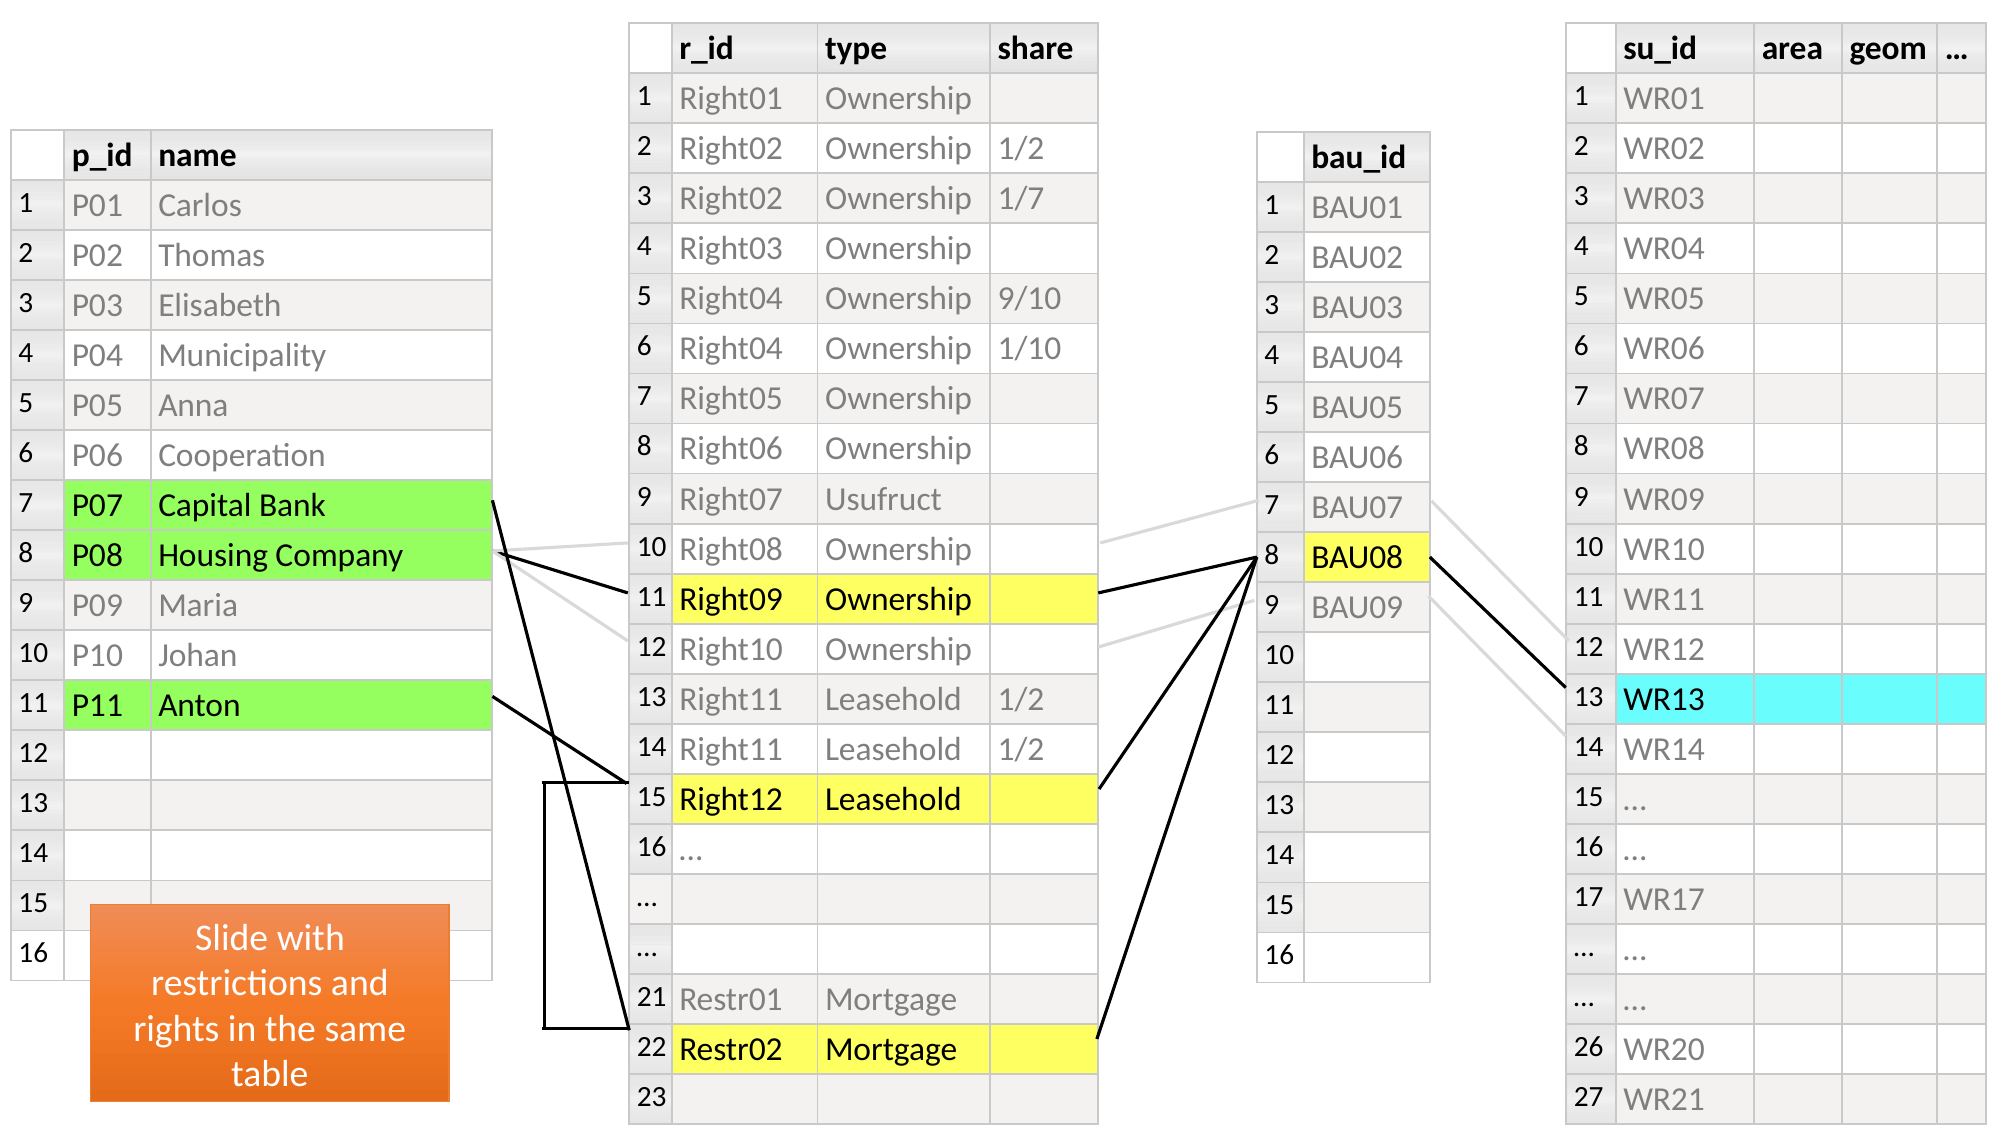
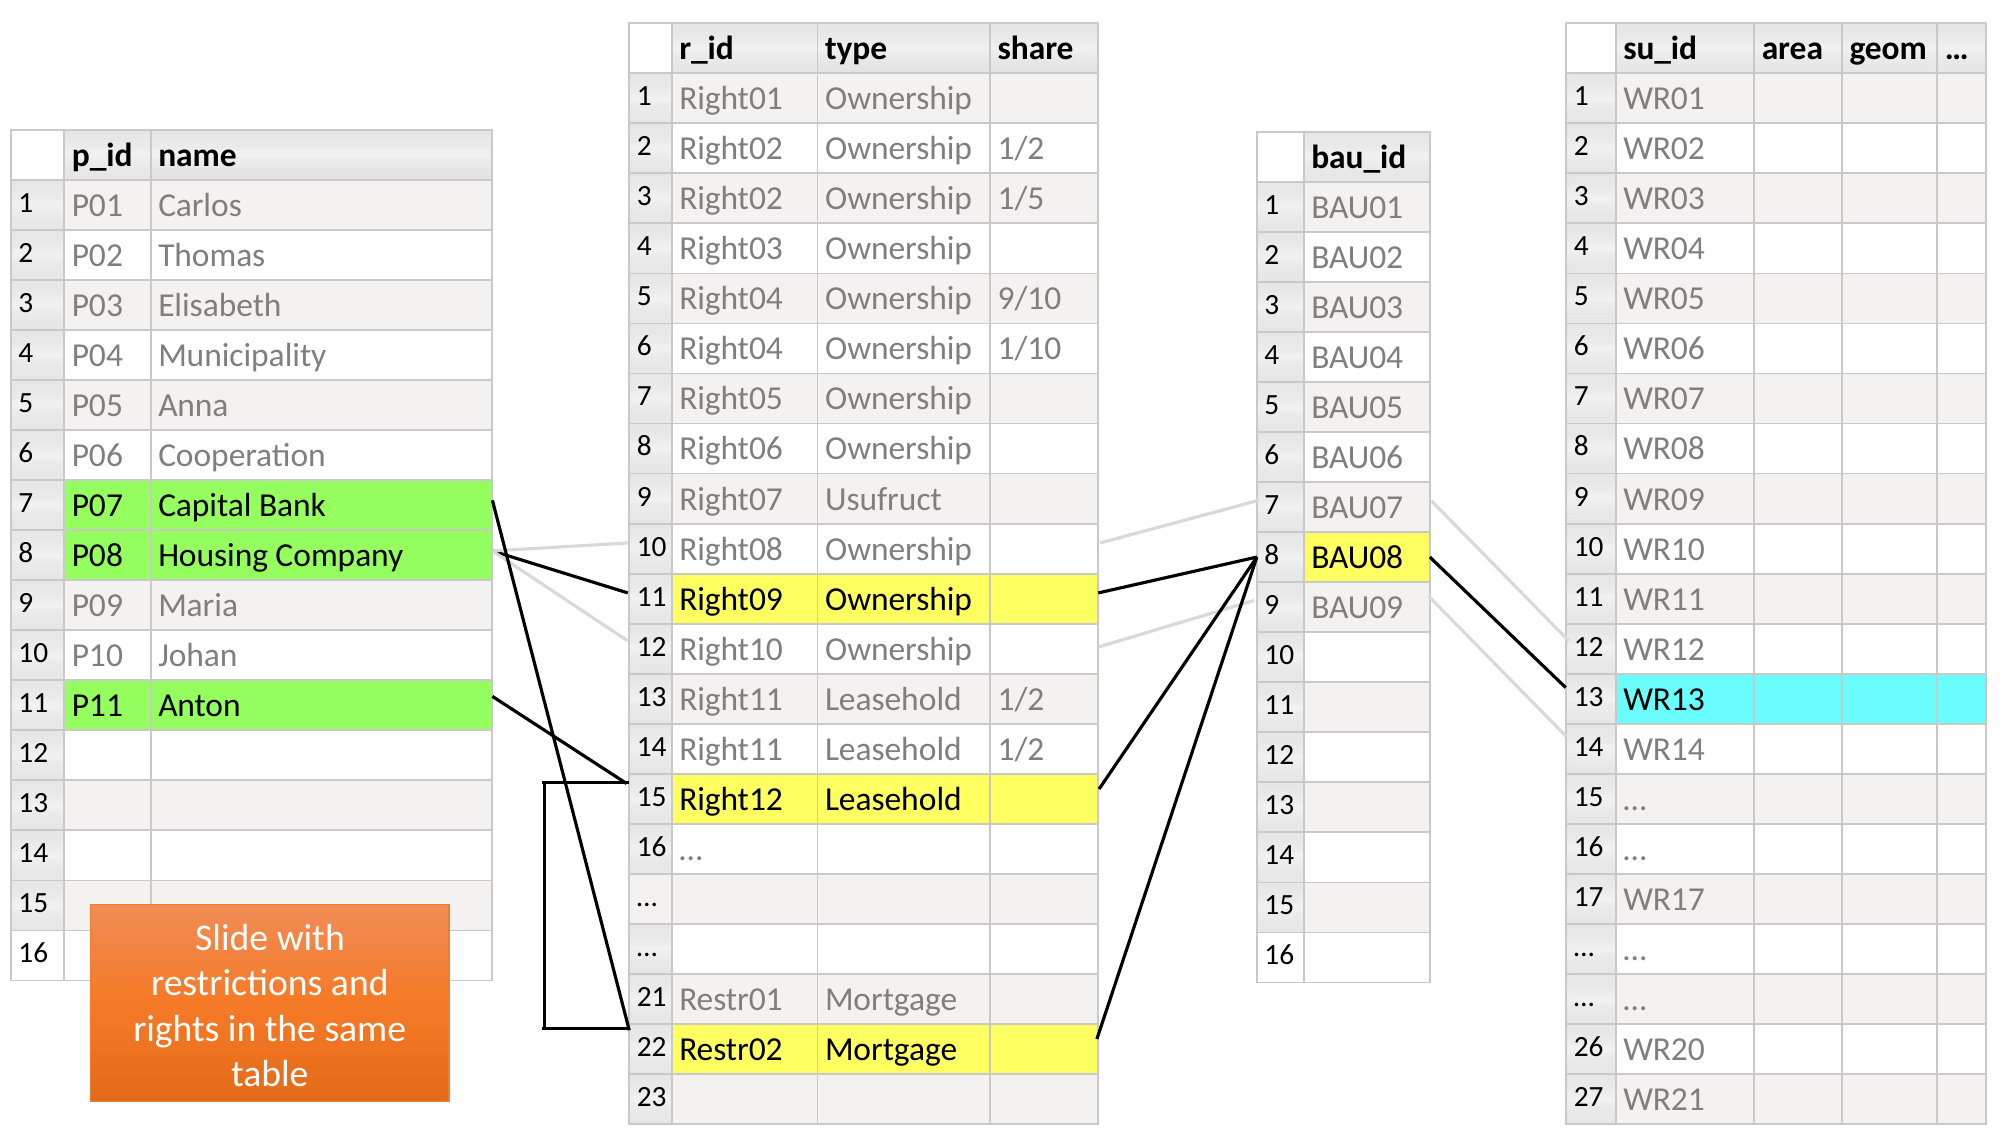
1/7: 1/7 -> 1/5 (1021, 199)
